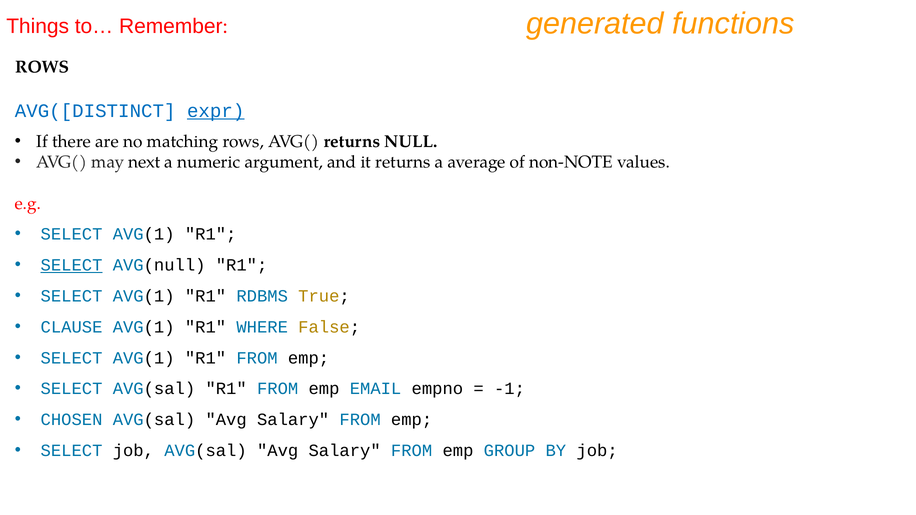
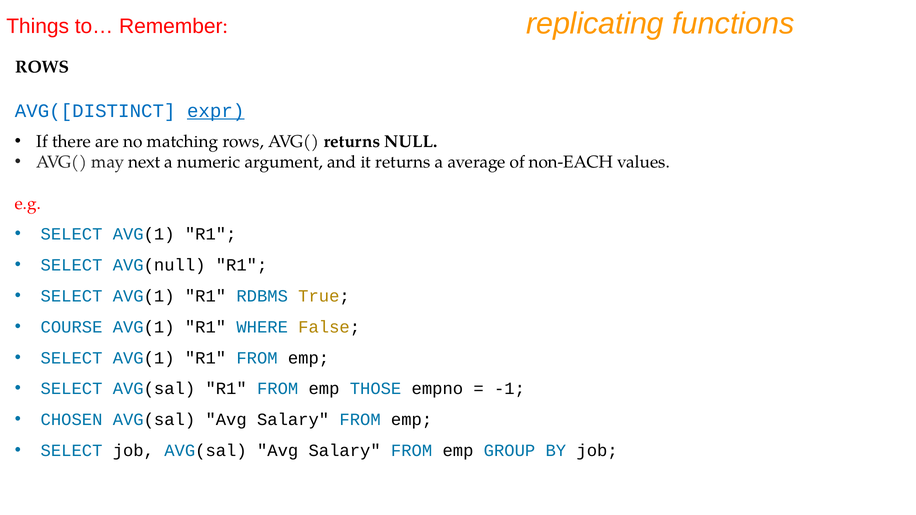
generated: generated -> replicating (595, 24)
non-NOTE: non-NOTE -> non-EACH (571, 162)
SELECT underline: present -> none (72, 265)
CLAUSE: CLAUSE -> COURSE (72, 327)
EMAIL: EMAIL -> THOSE (376, 389)
